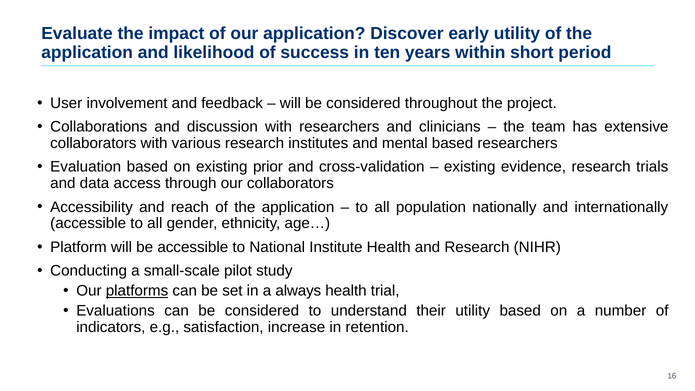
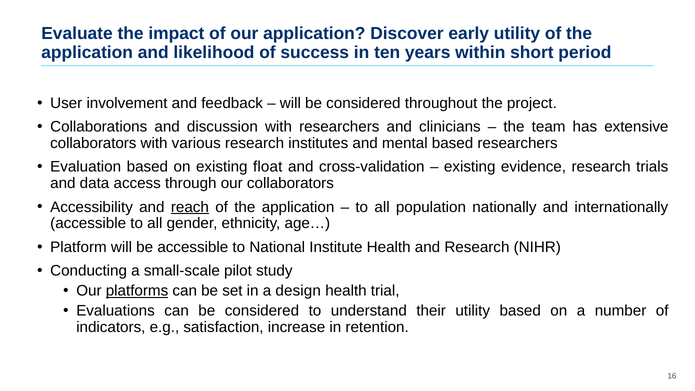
prior: prior -> float (268, 167)
reach underline: none -> present (190, 207)
always: always -> design (298, 291)
